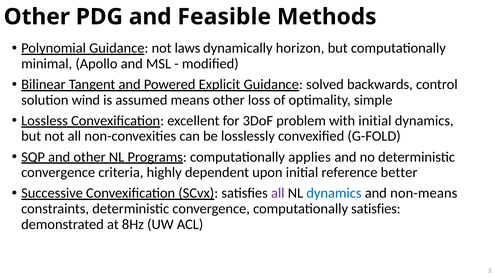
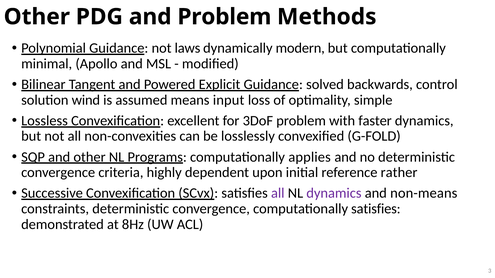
and Feasible: Feasible -> Problem (224, 17)
horizon: horizon -> modern (300, 48)
means other: other -> input (229, 100)
with initial: initial -> faster (375, 121)
better: better -> rather (399, 173)
dynamics colour: blue -> purple (334, 193)
